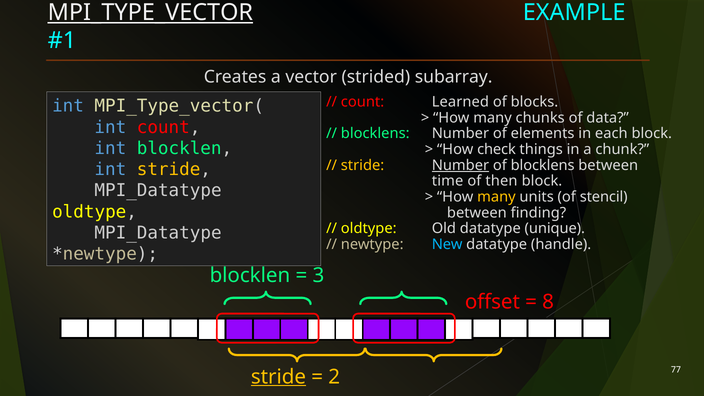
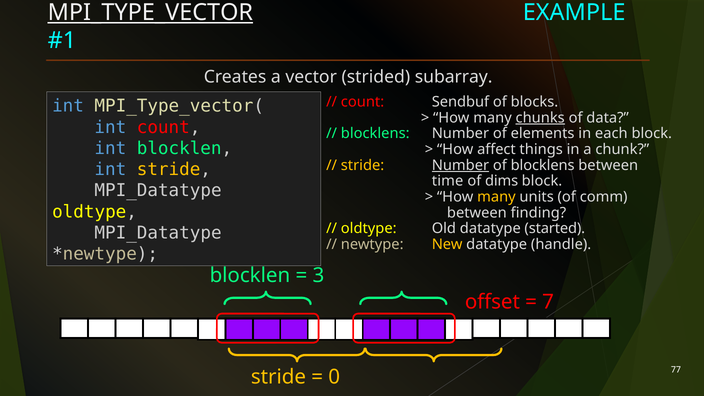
Learned: Learned -> Sendbuf (460, 102)
chunks underline: none -> present (540, 118)
check: check -> affect (496, 149)
then: then -> dims (502, 181)
stencil: stencil -> comm (604, 197)
unique: unique -> started (555, 229)
New colour: light blue -> yellow (447, 244)
8: 8 -> 7 (548, 302)
stride underline: present -> none (278, 377)
2: 2 -> 0 (334, 377)
